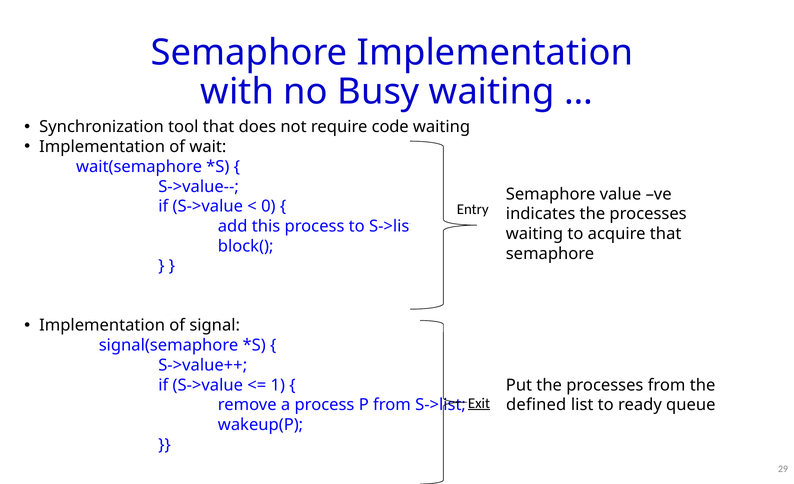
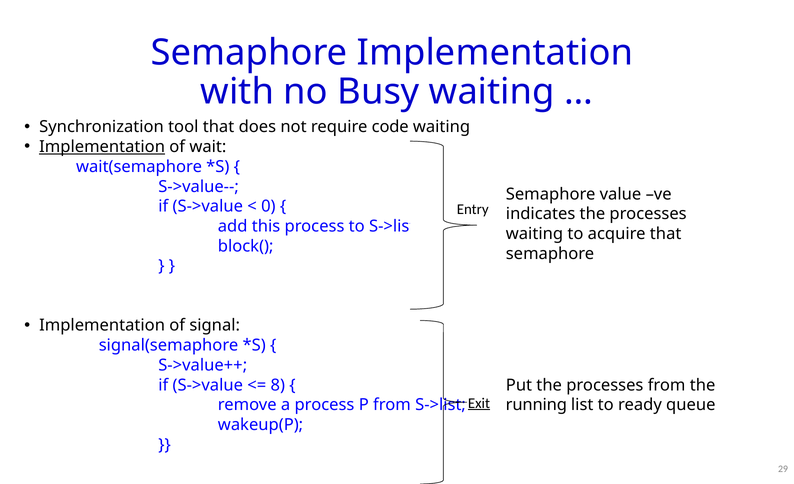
Implementation underline: none -> present (102, 147)
1: 1 -> 8 (278, 385)
defined: defined -> running (536, 405)
